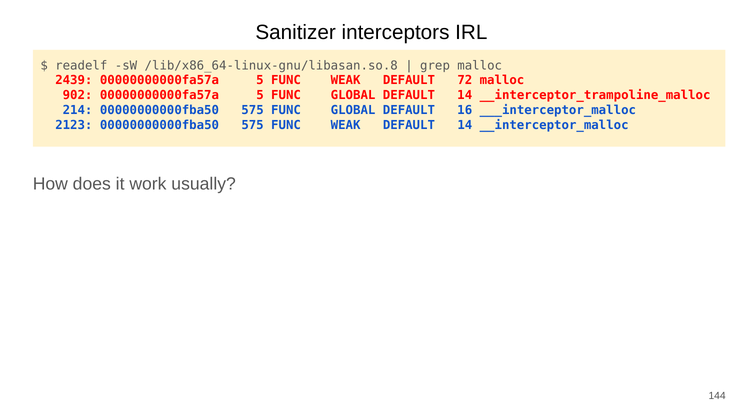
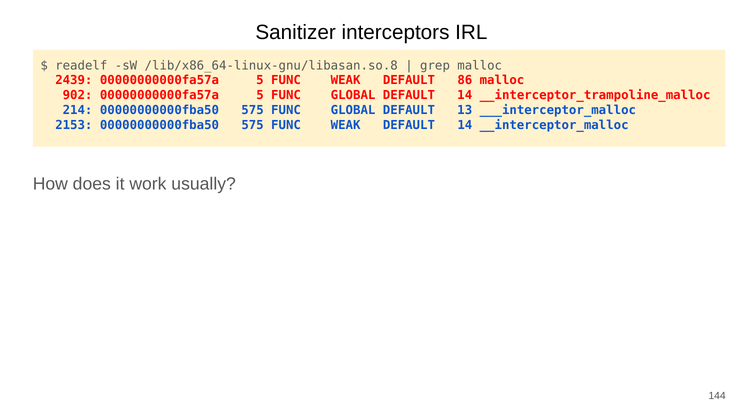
72: 72 -> 86 (465, 80)
16: 16 -> 13 (465, 110)
2123: 2123 -> 2153 (74, 125)
